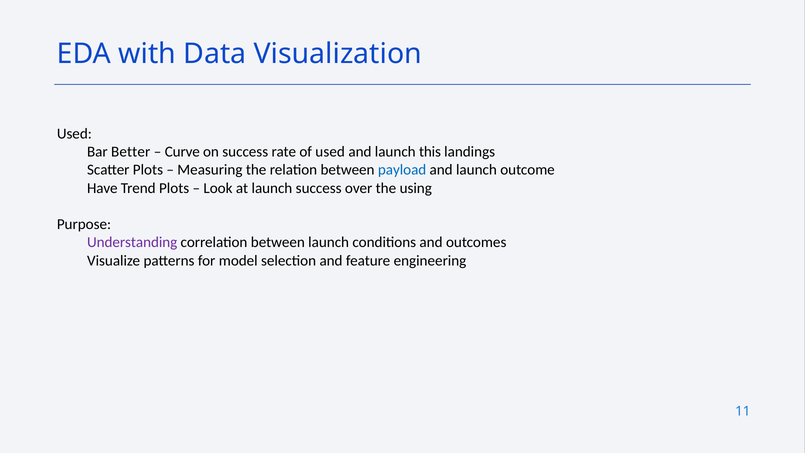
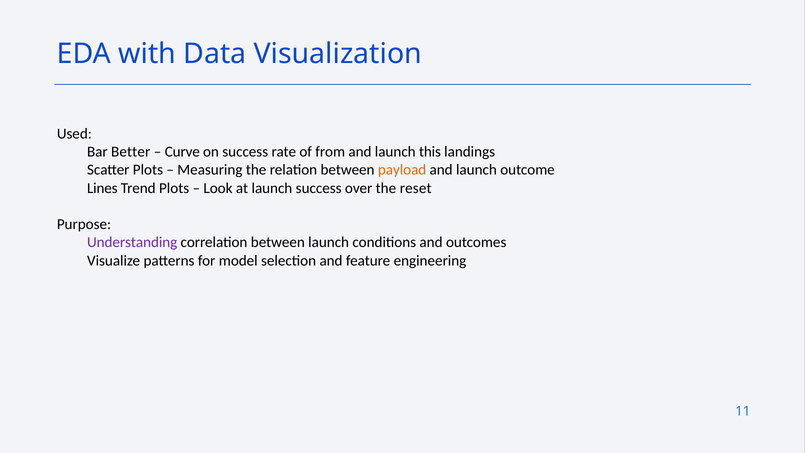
of used: used -> from (330, 152)
payload colour: blue -> orange (402, 170)
Have: Have -> Lines (102, 188)
using: using -> reset (416, 188)
